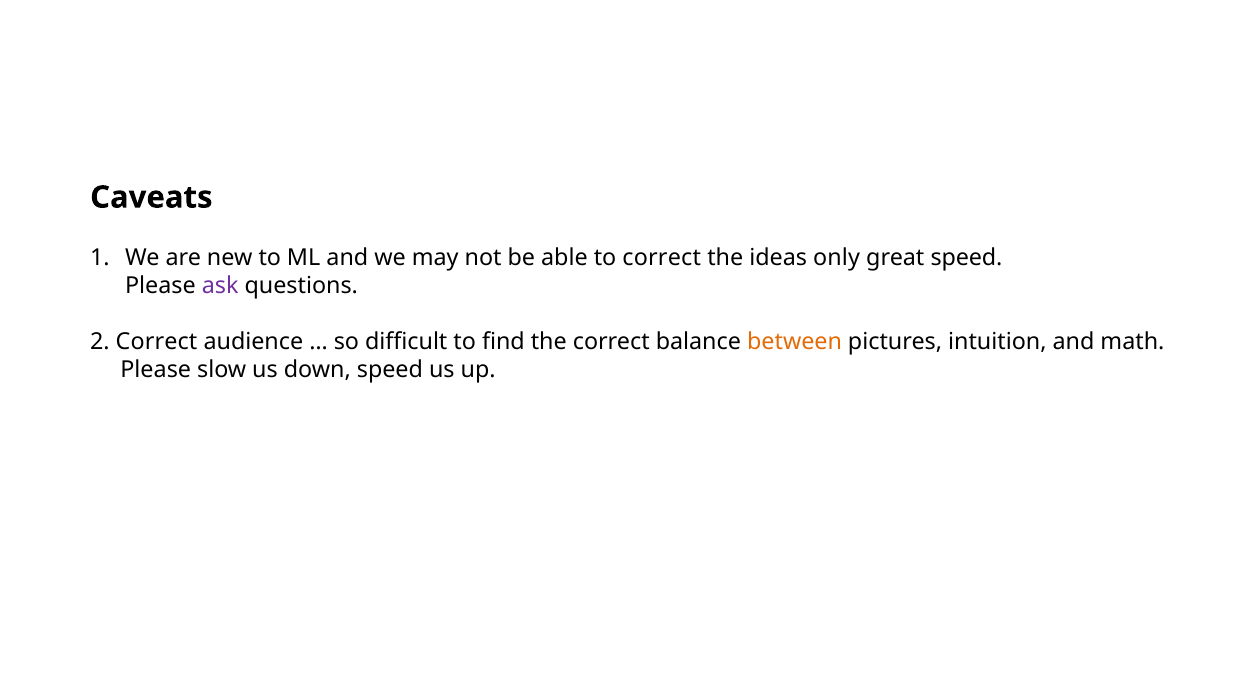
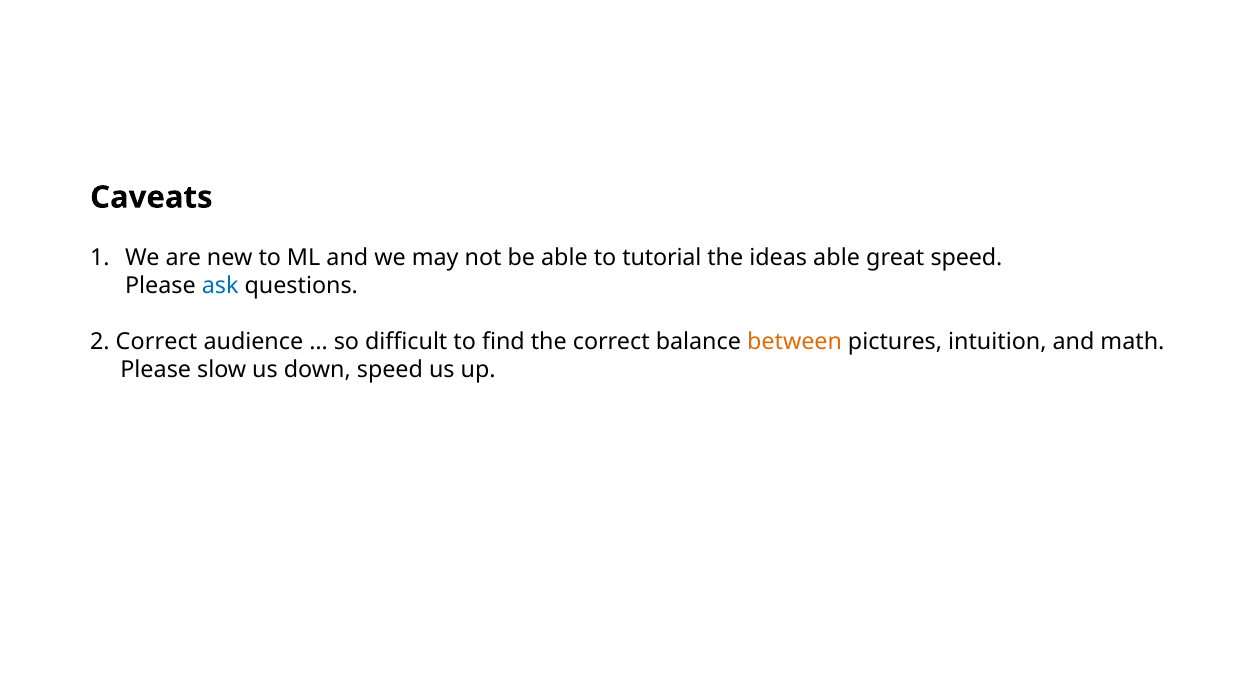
to correct: correct -> tutorial (662, 257)
ideas only: only -> able (837, 257)
ask colour: purple -> blue (220, 285)
